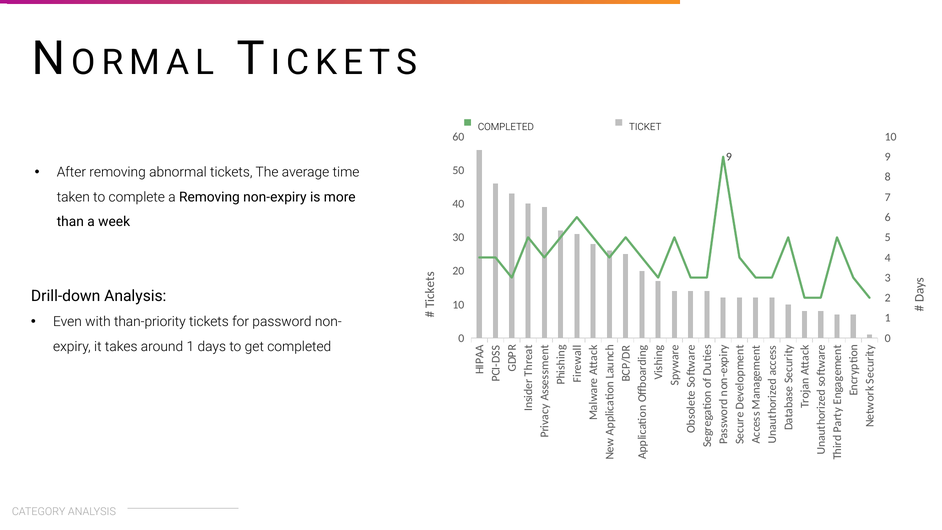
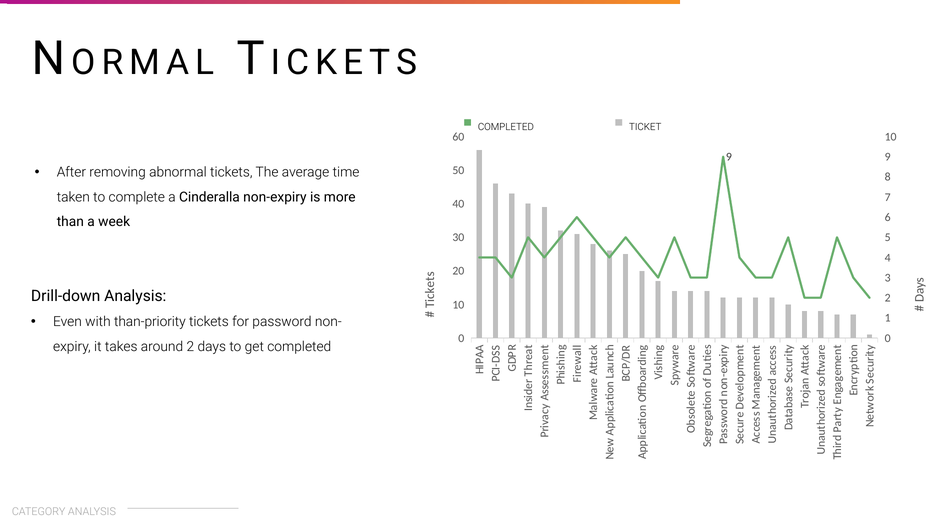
a Removing: Removing -> Cinderalla (209, 197)
around 1: 1 -> 2 (190, 346)
